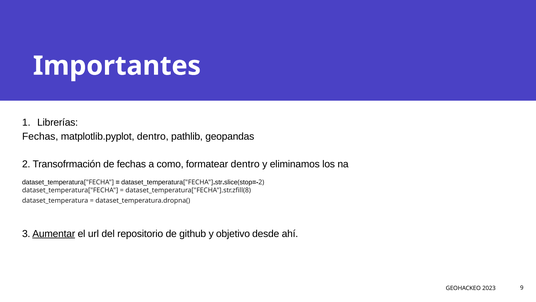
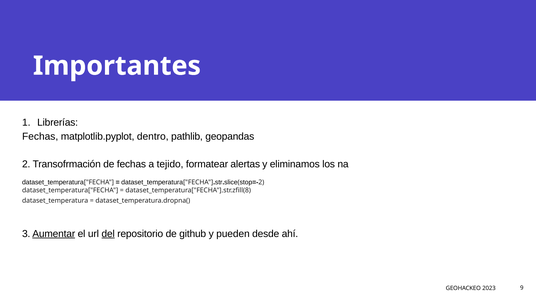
como: como -> tejido (170, 164)
formatear dentro: dentro -> alertas (245, 164)
del underline: none -> present (108, 233)
objetivo: objetivo -> pueden (233, 233)
